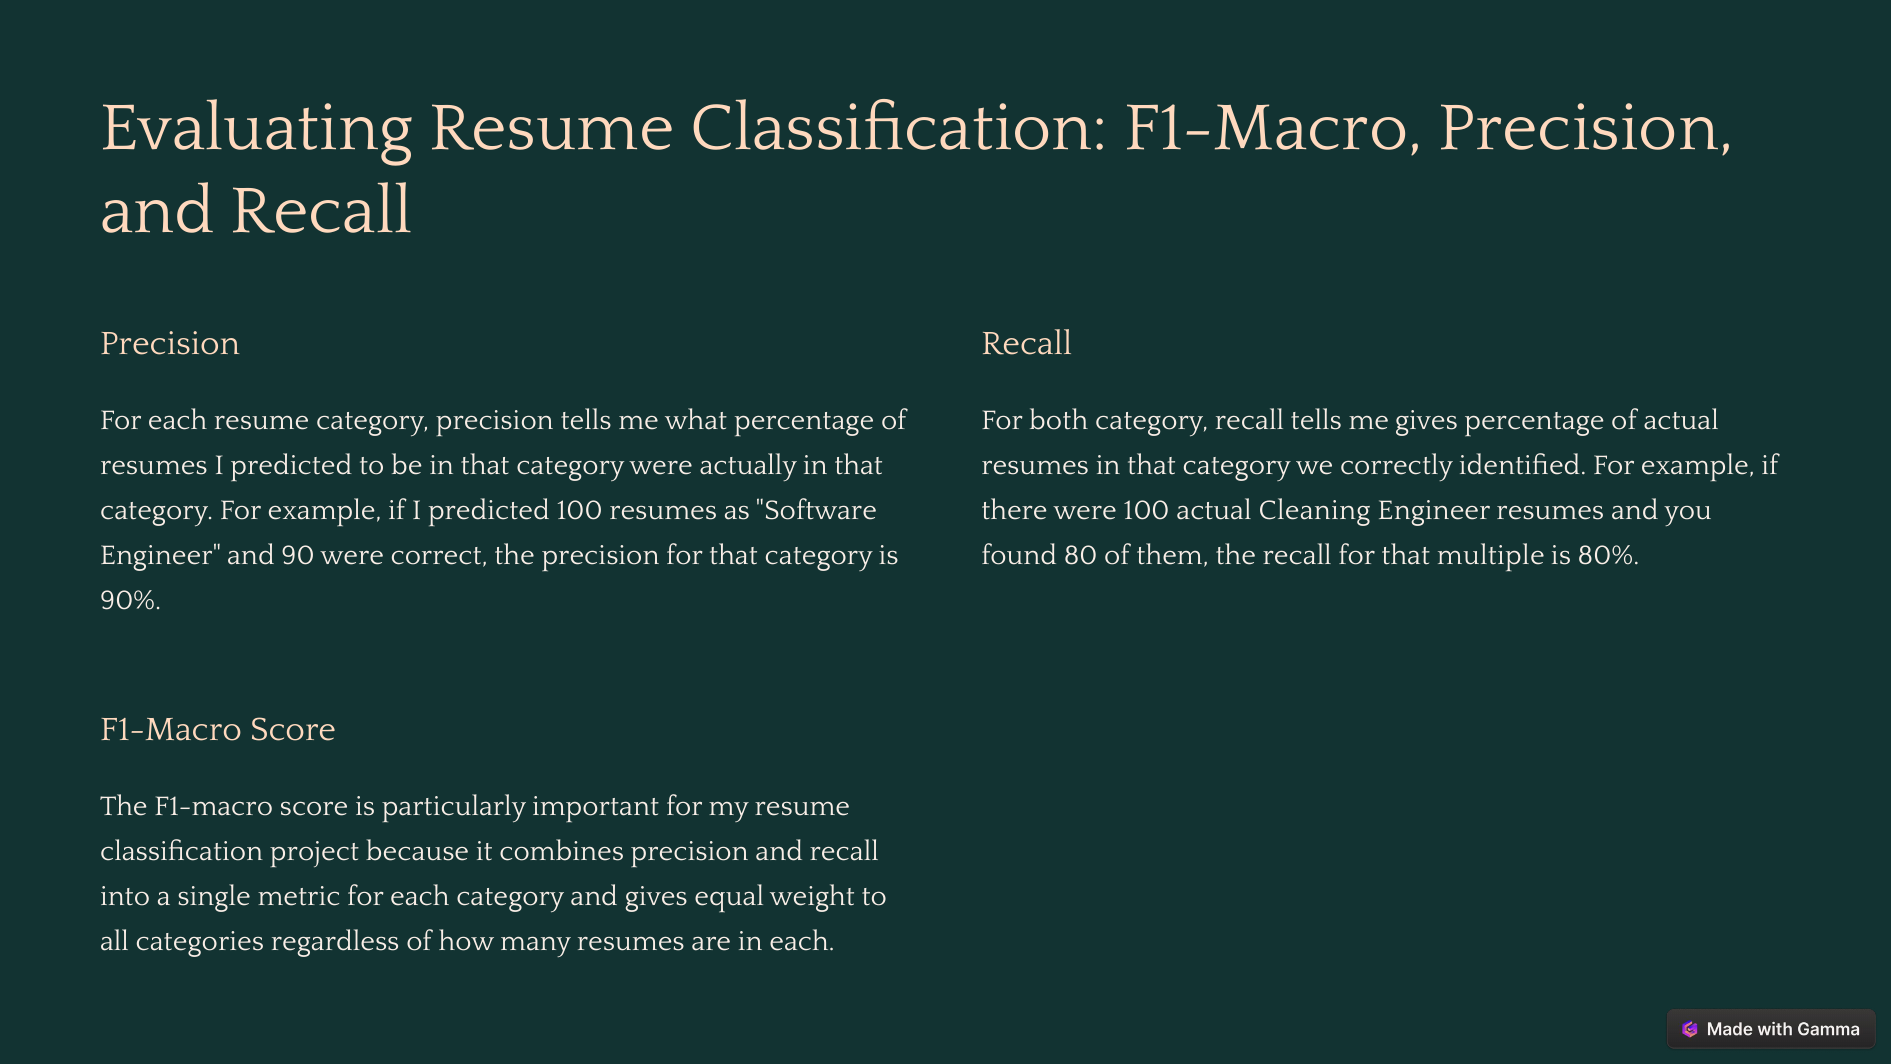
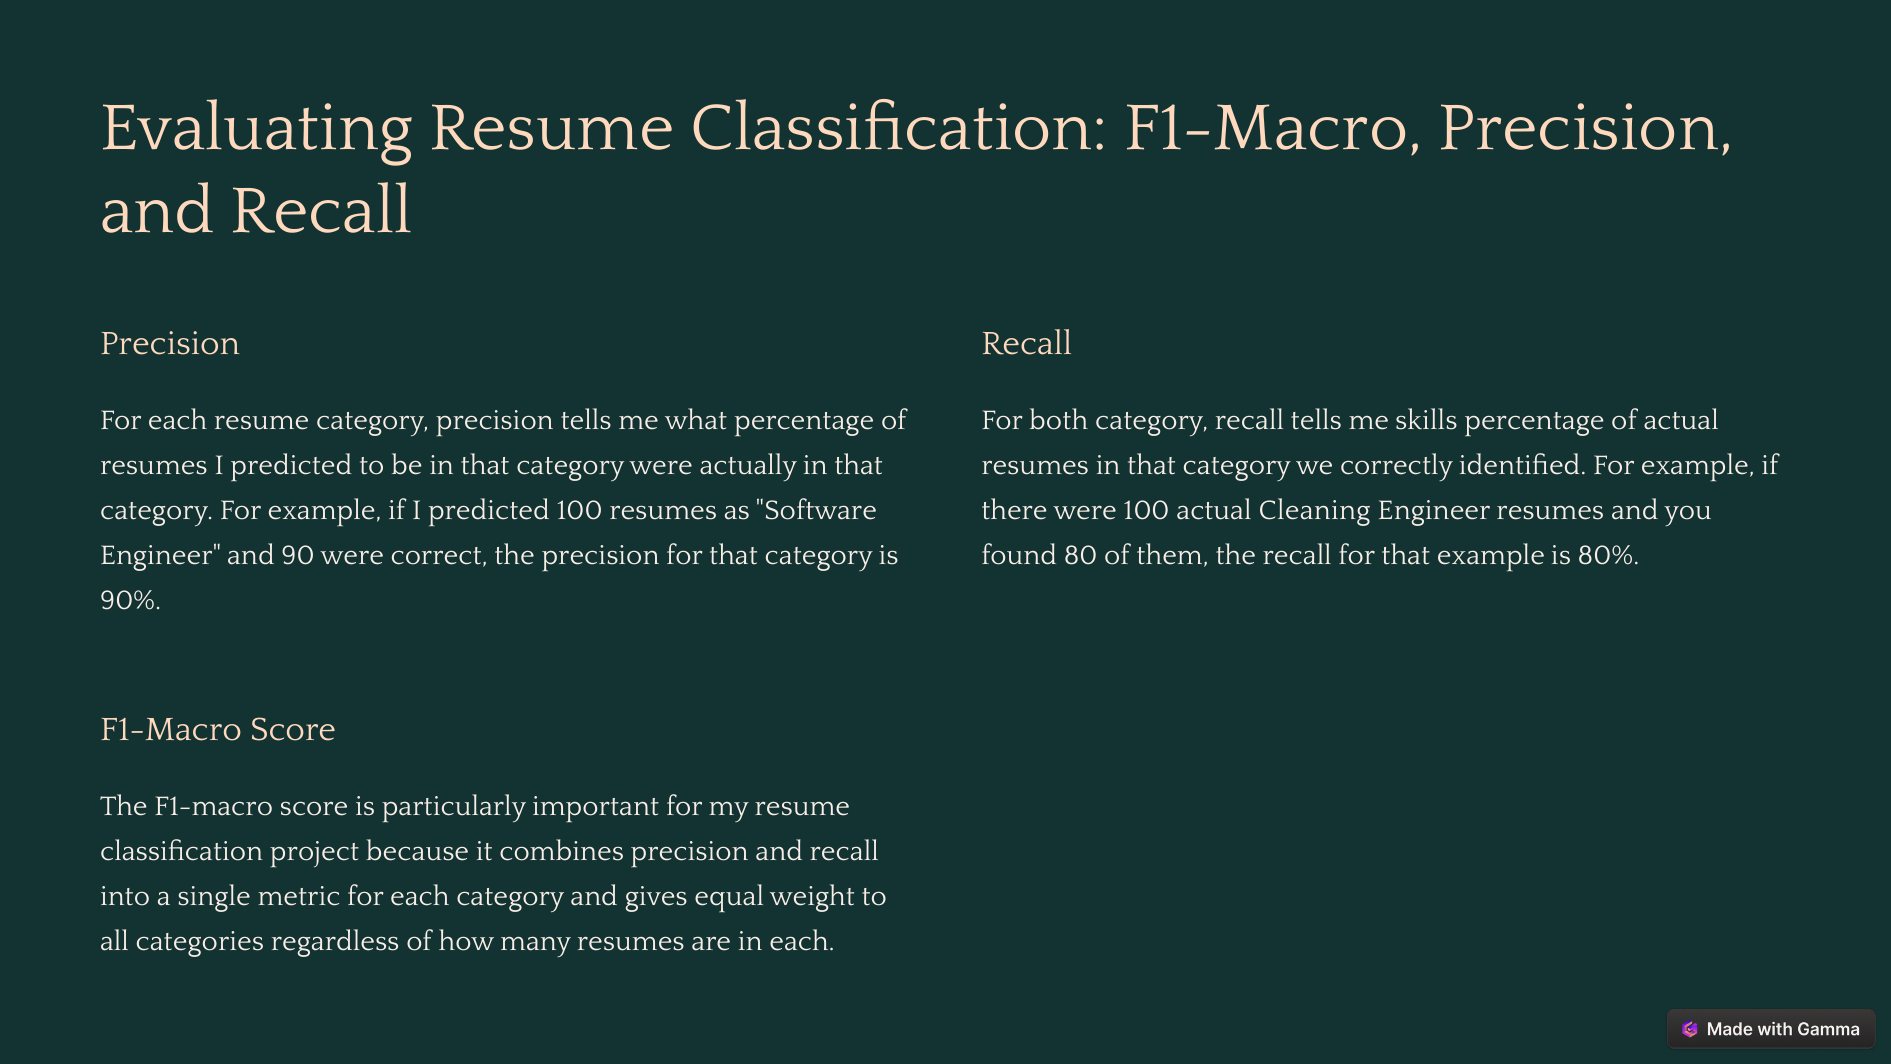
me gives: gives -> skills (1426, 420)
that multiple: multiple -> example (1491, 555)
